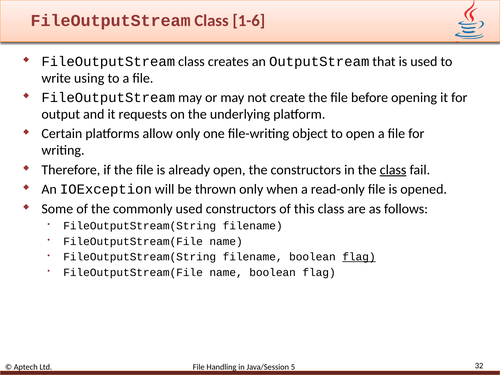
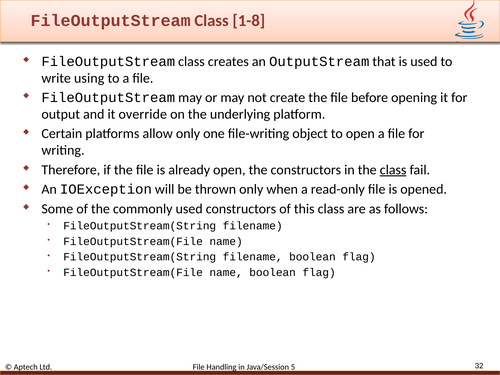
1-6: 1-6 -> 1-8 (249, 21)
requests: requests -> override (143, 114)
flag underline: present -> none (359, 257)
